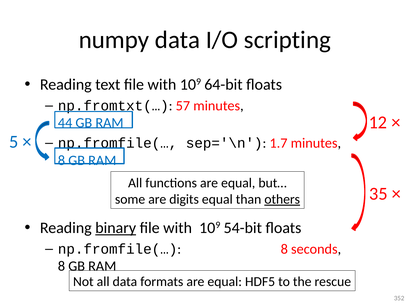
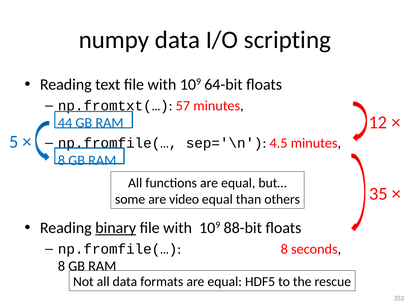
1.7: 1.7 -> 4.5 (279, 143)
digits: digits -> video (184, 199)
others underline: present -> none (282, 199)
54-bit: 54-bit -> 88-bit (243, 228)
